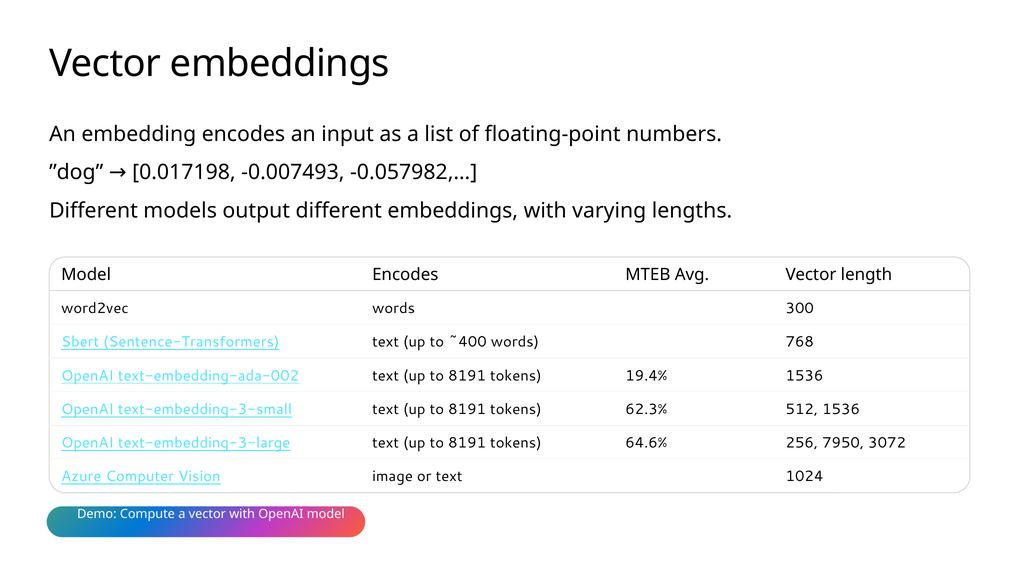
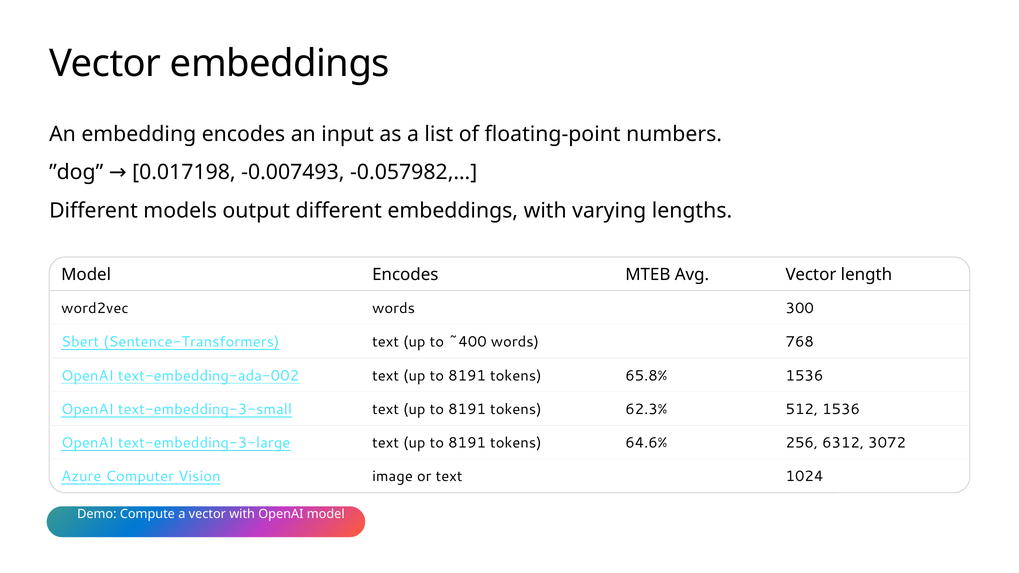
19.4%: 19.4% -> 65.8% (646, 376)
7950: 7950 -> 6312 (843, 443)
